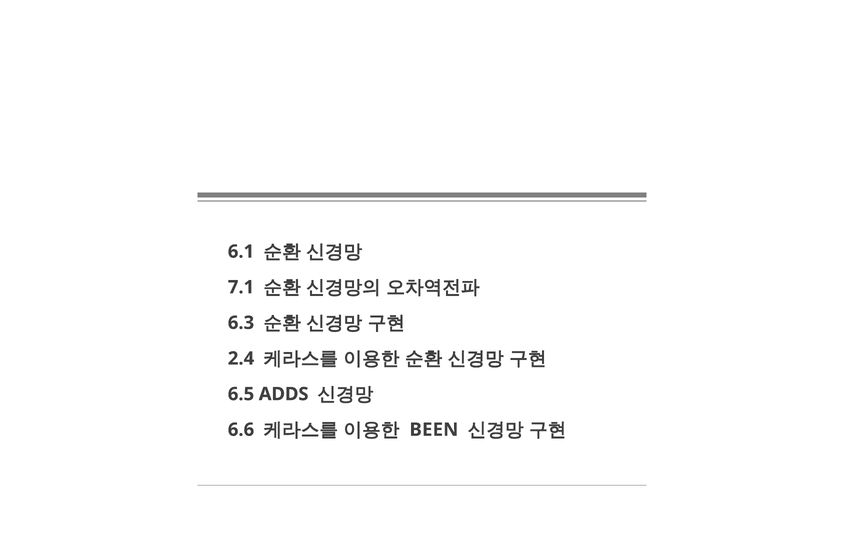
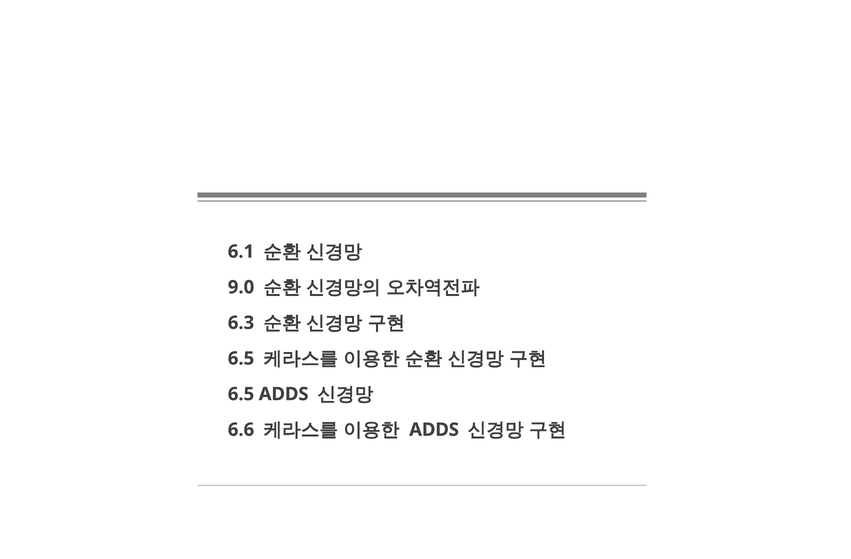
7.1: 7.1 -> 9.0 (241, 287)
2.4: 2.4 -> 6.5 (241, 358)
BEEN: BEEN -> ADDS (434, 430)
